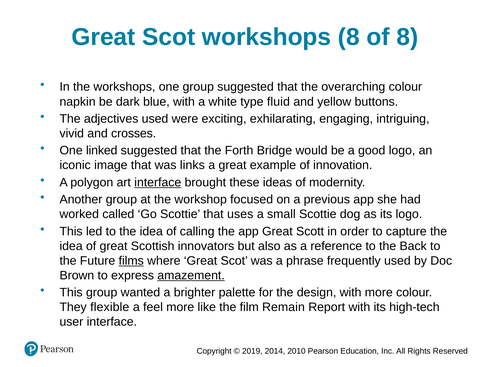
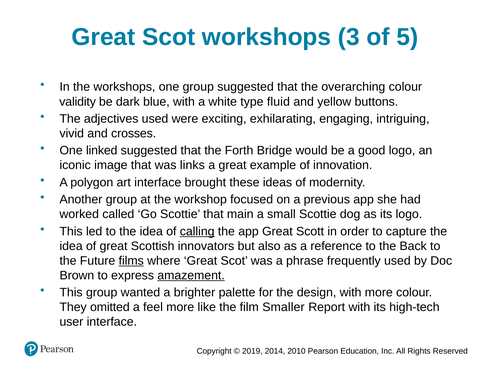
workshops 8: 8 -> 3 (349, 37)
of 8: 8 -> 5 (407, 37)
napkin: napkin -> validity (78, 102)
interface underline: present -> none (158, 183)
uses: uses -> main (240, 214)
calling underline: none -> present (197, 232)
flexible: flexible -> omitted (110, 308)
Remain: Remain -> Smaller (283, 308)
